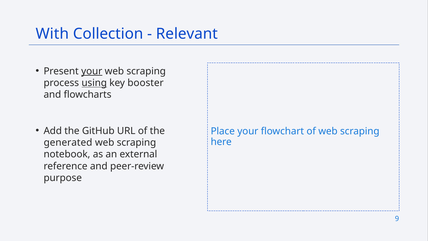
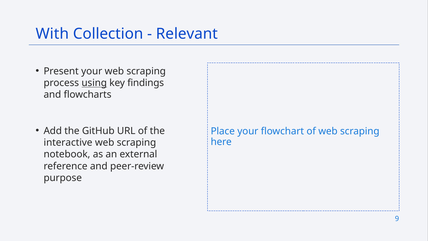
your underline: present -> none (92, 71)
booster: booster -> findings (146, 83)
generated: generated -> interactive (68, 142)
